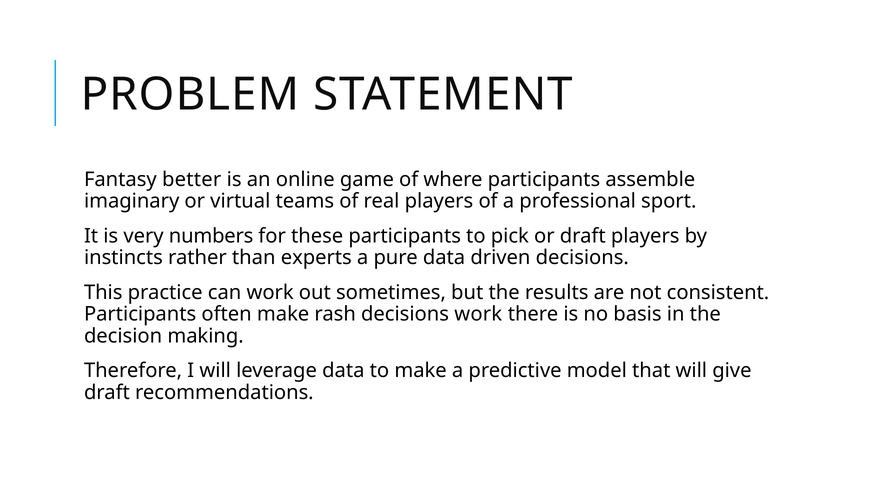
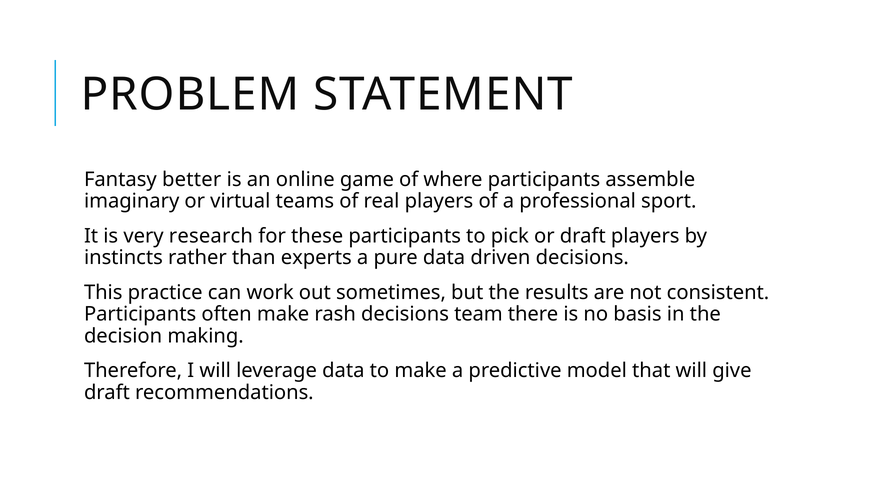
numbers: numbers -> research (211, 236)
decisions work: work -> team (478, 314)
